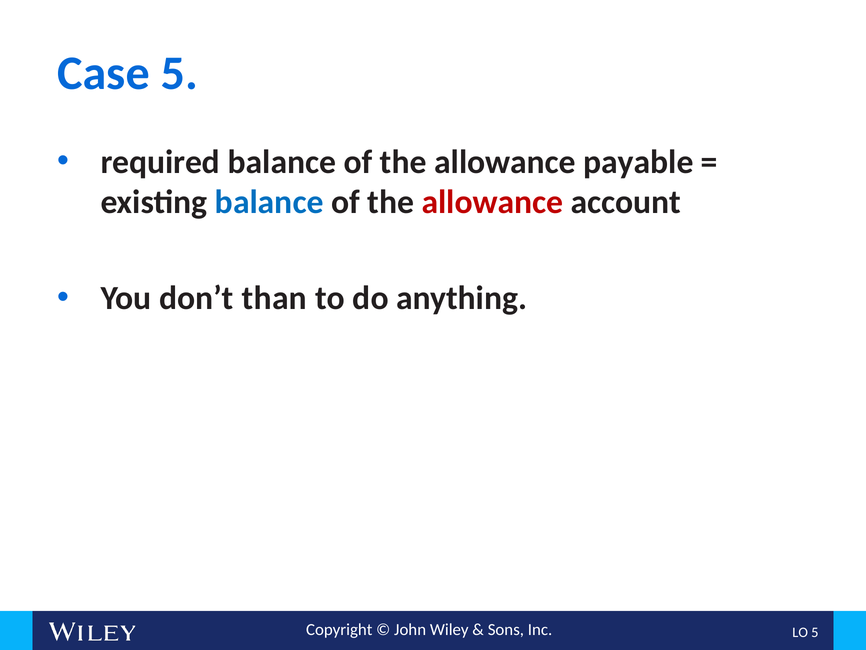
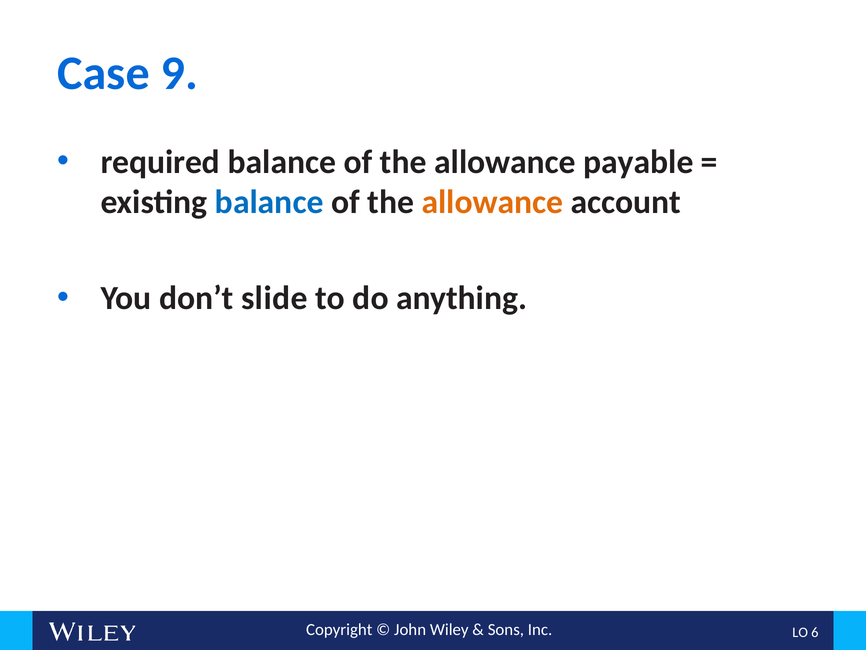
Case 5: 5 -> 9 (179, 74)
allowance colour: red -> orange (492, 202)
than: than -> slide (274, 298)
O 5: 5 -> 6 (815, 632)
